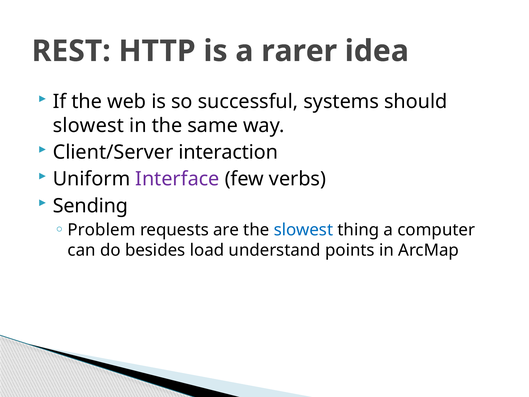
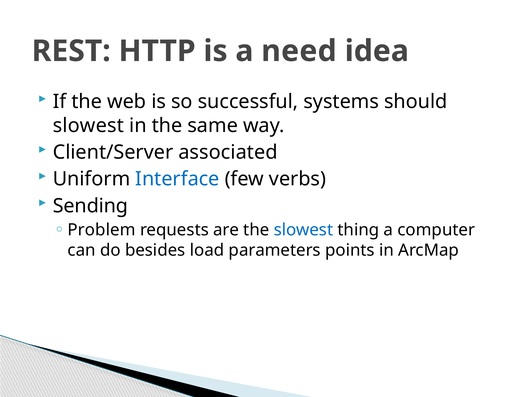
rarer: rarer -> need (299, 51)
interaction: interaction -> associated (228, 152)
Interface colour: purple -> blue (177, 179)
understand: understand -> parameters (275, 250)
